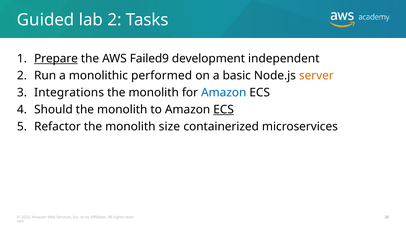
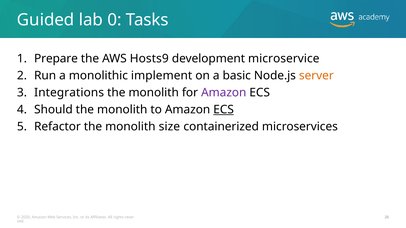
lab 2: 2 -> 0 (114, 20)
Prepare underline: present -> none (56, 59)
Failed9: Failed9 -> Hosts9 (149, 59)
independent: independent -> microservice (284, 59)
performed: performed -> implement (162, 76)
Amazon colour: blue -> purple (224, 93)
